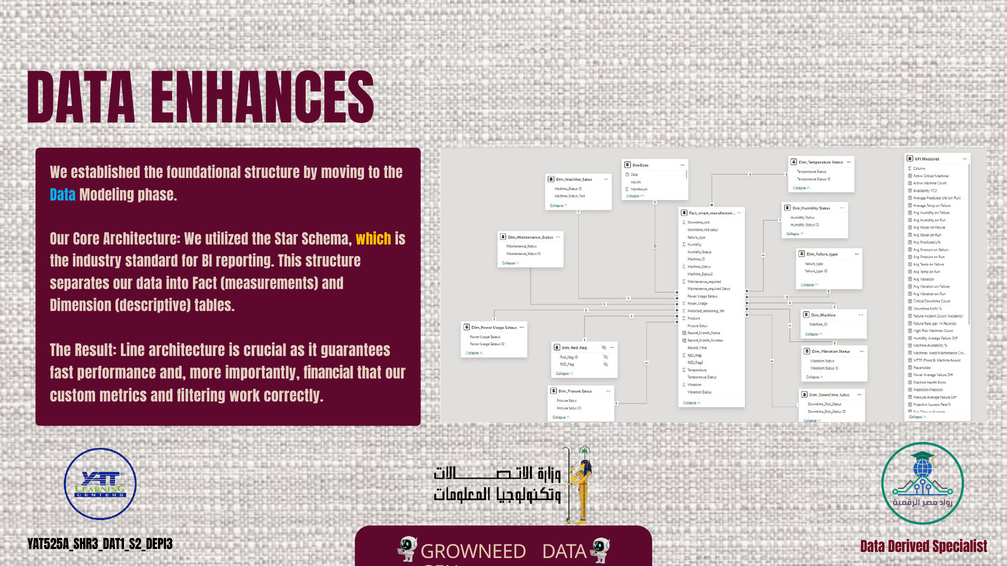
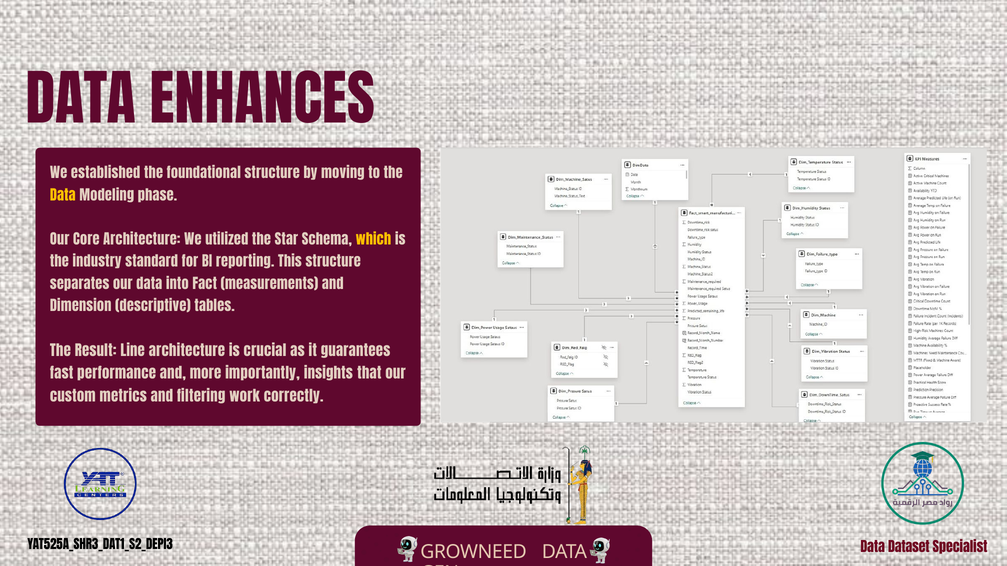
Data colour: light blue -> yellow (63, 196)
financial: financial -> insights (328, 374)
Derived: Derived -> Dataset (909, 548)
